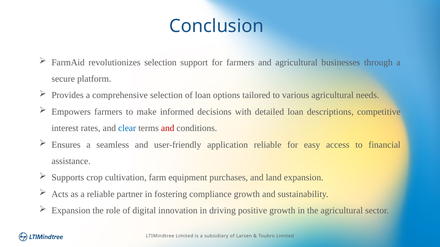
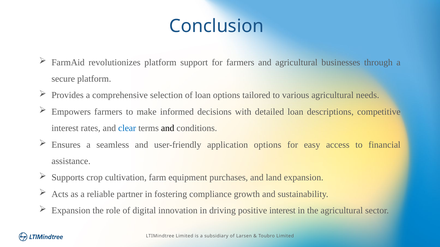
revolutionizes selection: selection -> platform (160, 62)
and colour: red -> black (168, 128)
application reliable: reliable -> options (268, 145)
positive growth: growth -> interest (282, 211)
